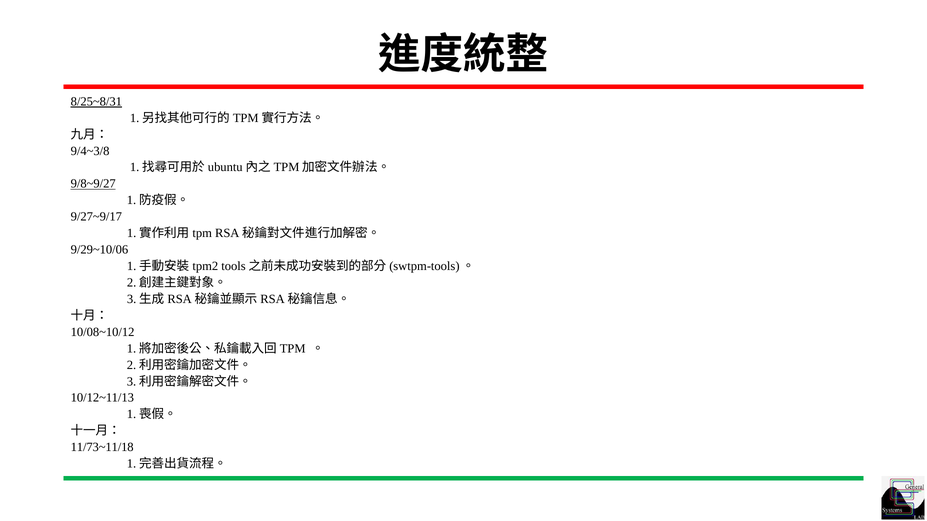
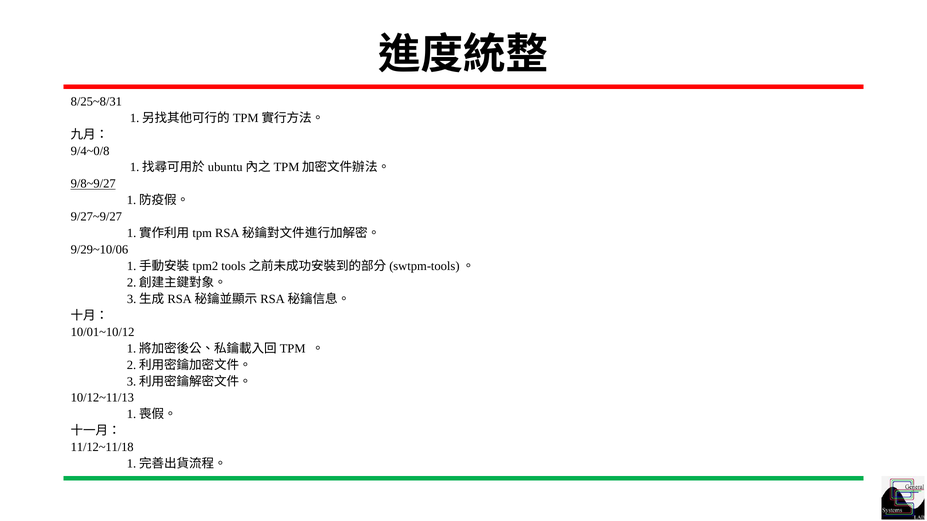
8/25~8/31 underline: present -> none (96, 102)
9/4~3/8: 9/4~3/8 -> 9/4~0/8 (90, 151)
9/27~9/17: 9/27~9/17 -> 9/27~9/27 (96, 217)
10/08~10/12: 10/08~10/12 -> 10/01~10/12 (103, 332)
11/73~11/18: 11/73~11/18 -> 11/12~11/18 (102, 448)
